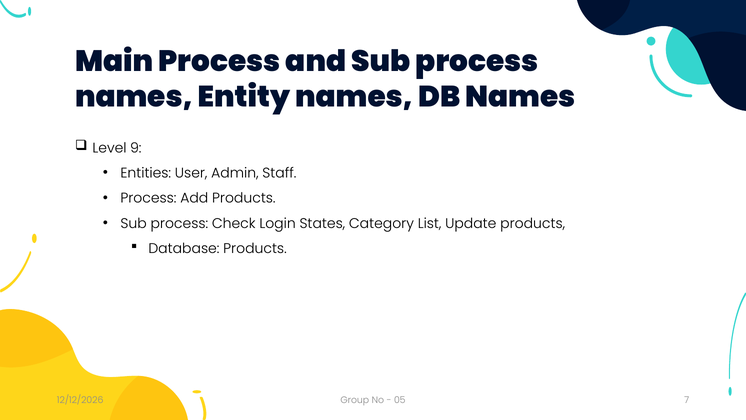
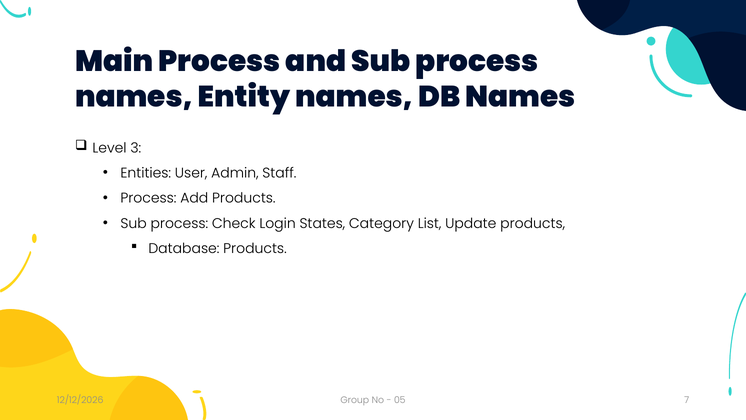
9: 9 -> 3 (136, 148)
